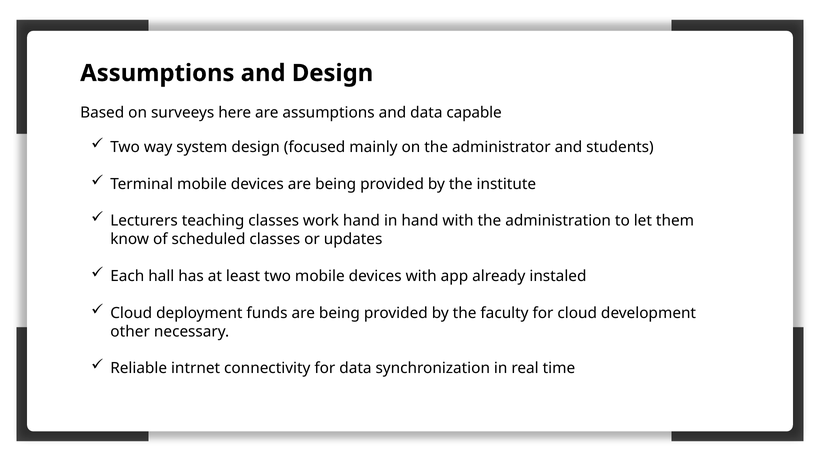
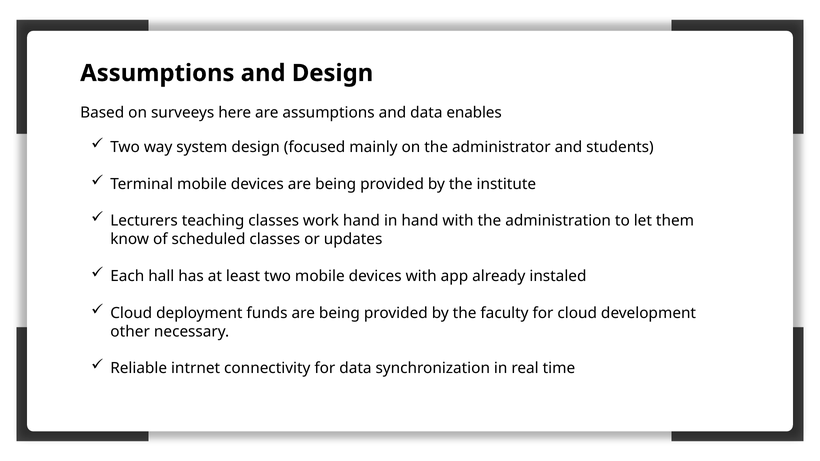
capable: capable -> enables (474, 113)
